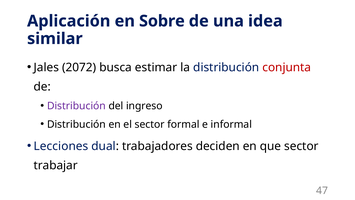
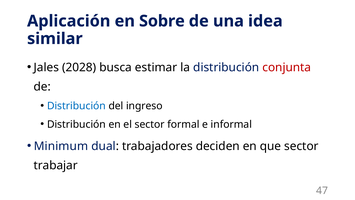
2072: 2072 -> 2028 (79, 67)
Distribución colour: purple -> blue (76, 106)
Lecciones: Lecciones -> Minimum (61, 146)
